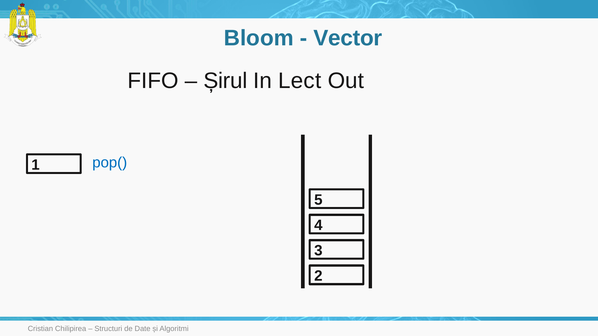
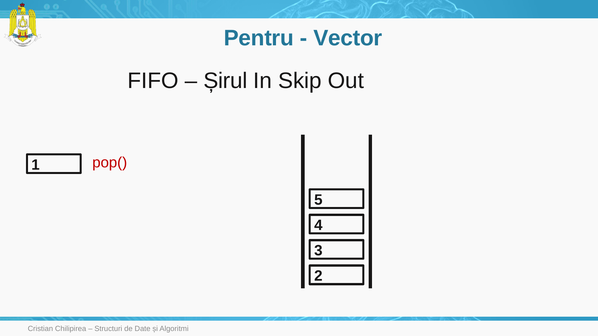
Bloom: Bloom -> Pentru (259, 38)
Lect: Lect -> Skip (300, 81)
pop( colour: blue -> red (110, 163)
